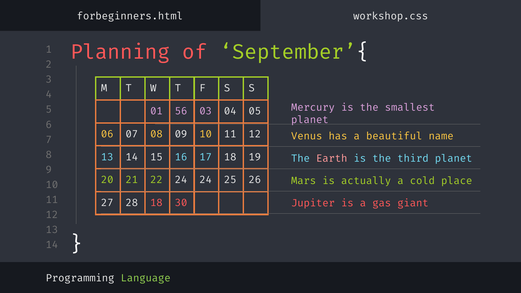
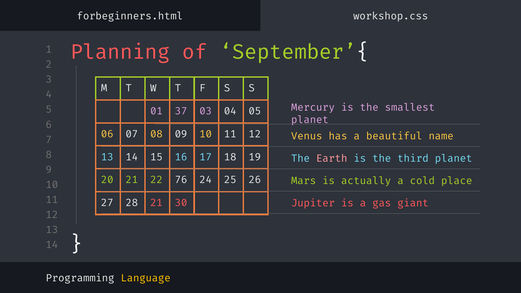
56: 56 -> 37 (181, 111)
22 24: 24 -> 76 (181, 180)
28 18: 18 -> 21 (156, 203)
Language colour: light green -> yellow (146, 278)
